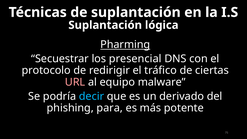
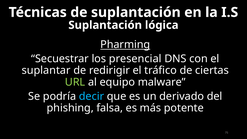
protocolo: protocolo -> suplantar (46, 70)
URL colour: pink -> light green (75, 82)
para: para -> falsa (110, 108)
